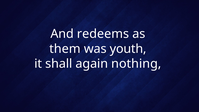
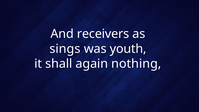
redeems: redeems -> receivers (103, 34)
them: them -> sings (65, 49)
